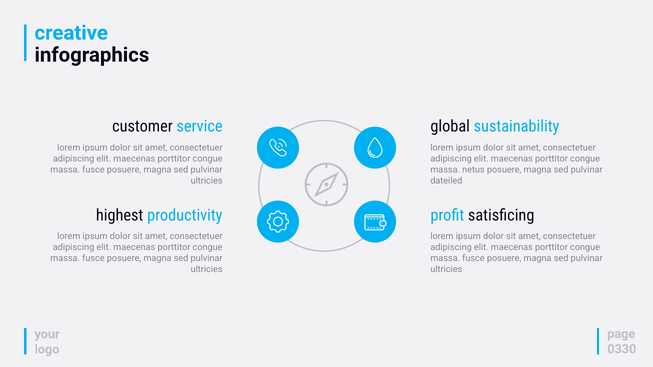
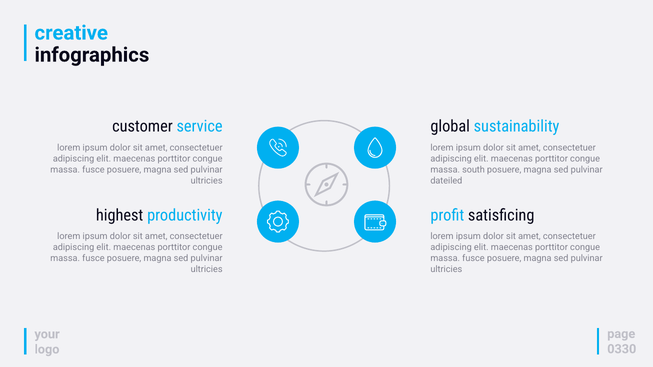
netus: netus -> south (473, 170)
